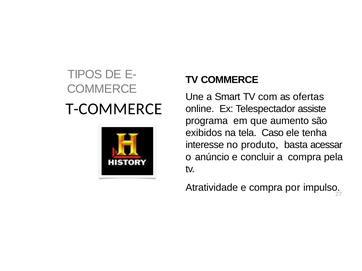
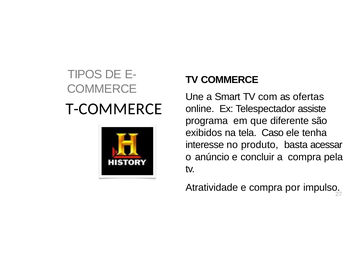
aumento: aumento -> diferente (290, 121)
